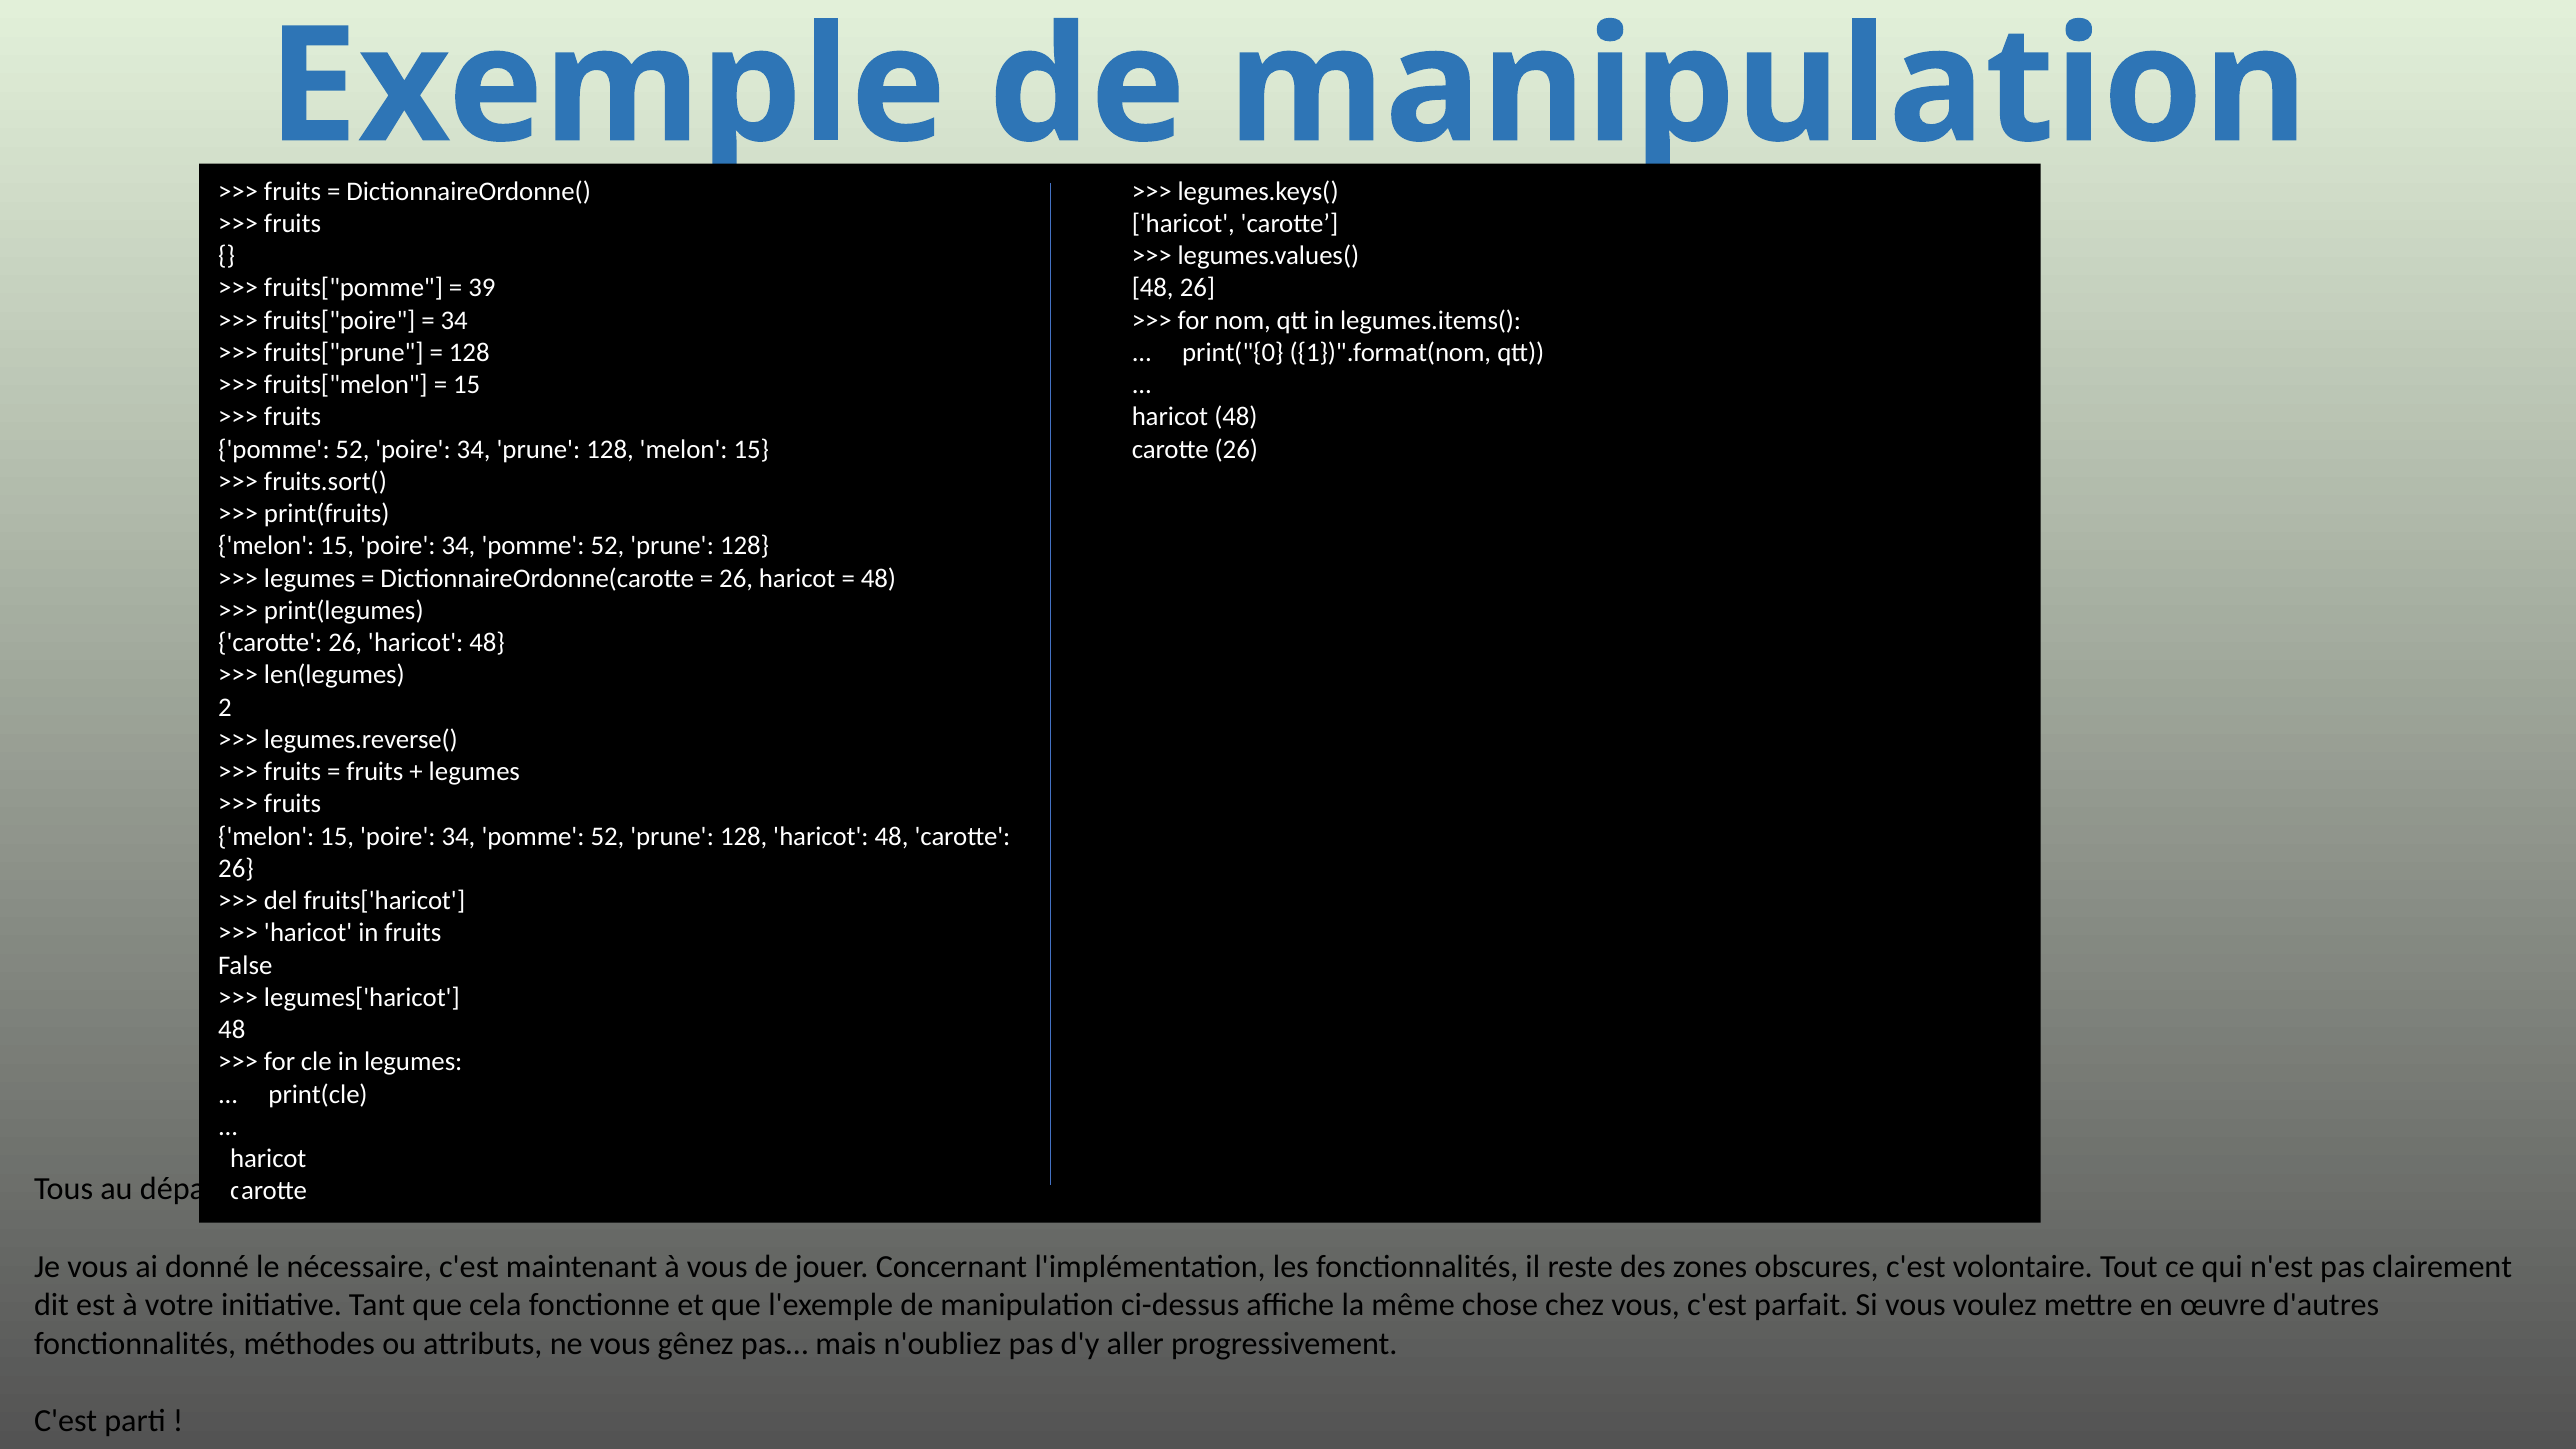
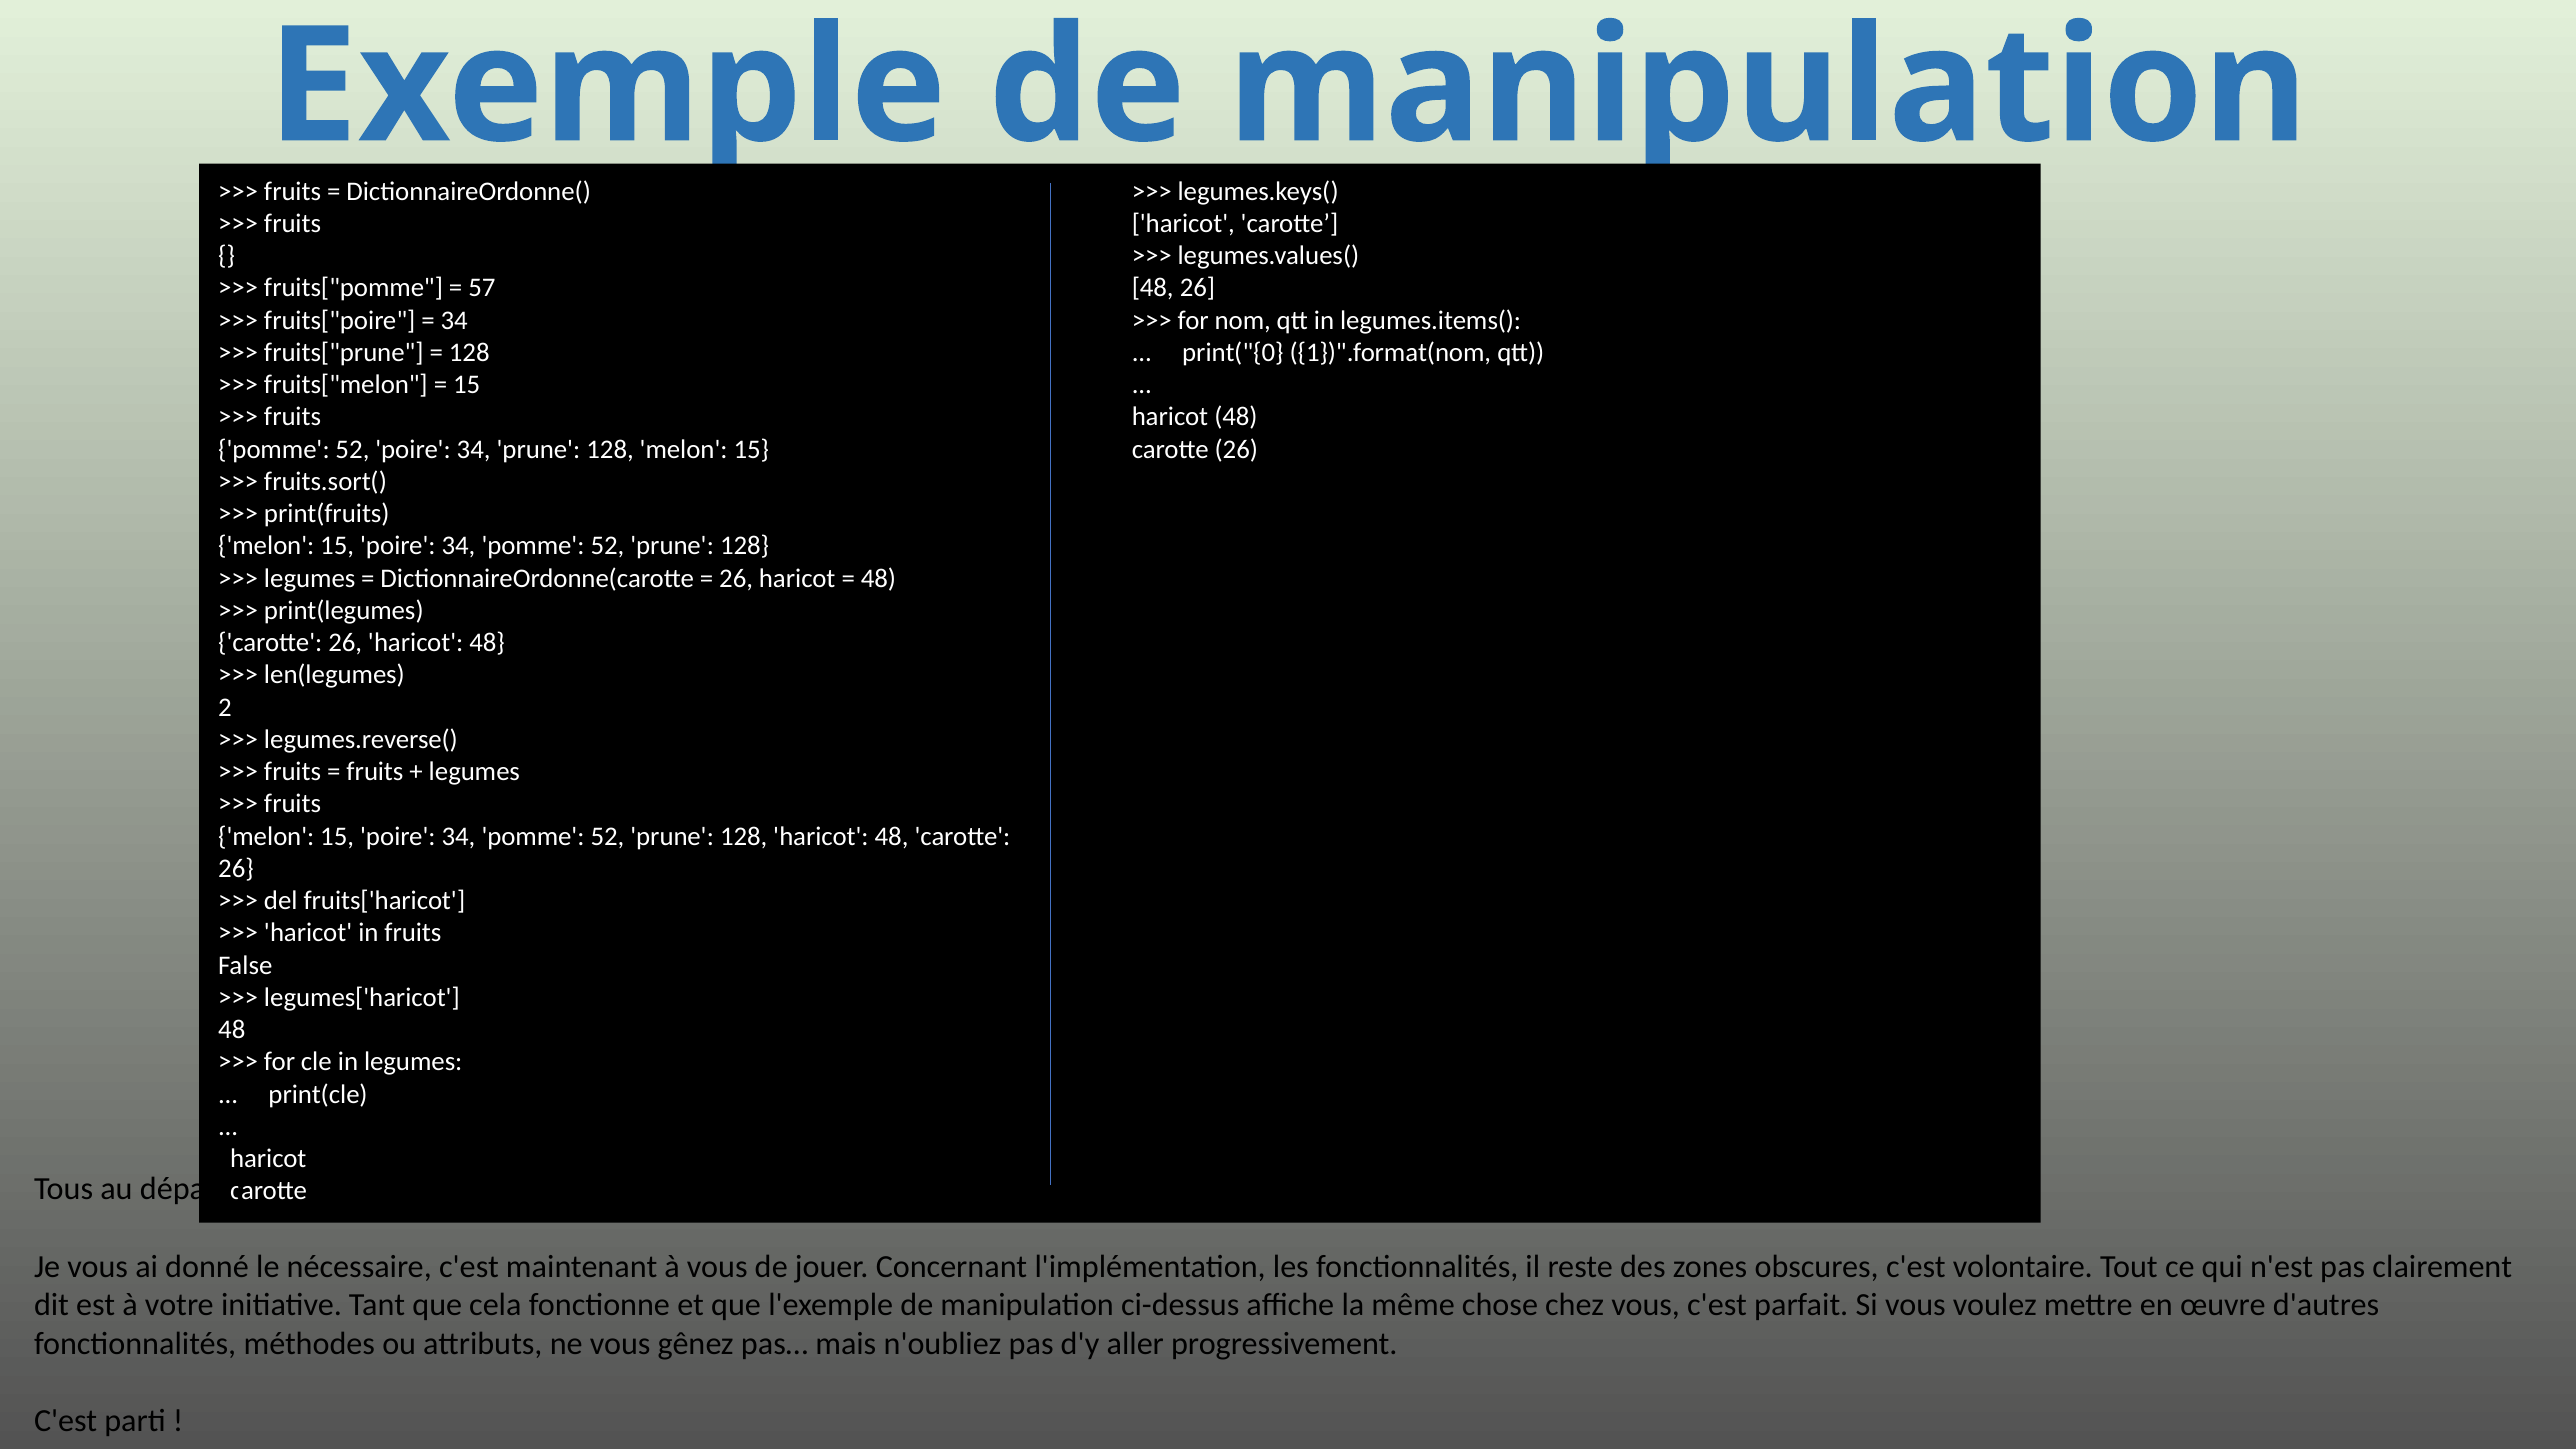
39: 39 -> 57 (482, 288)
